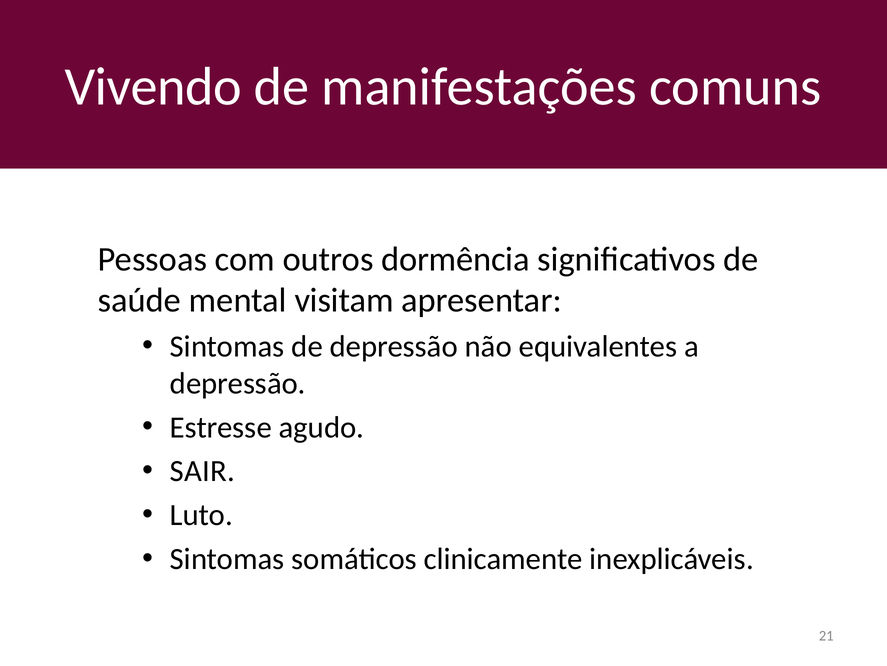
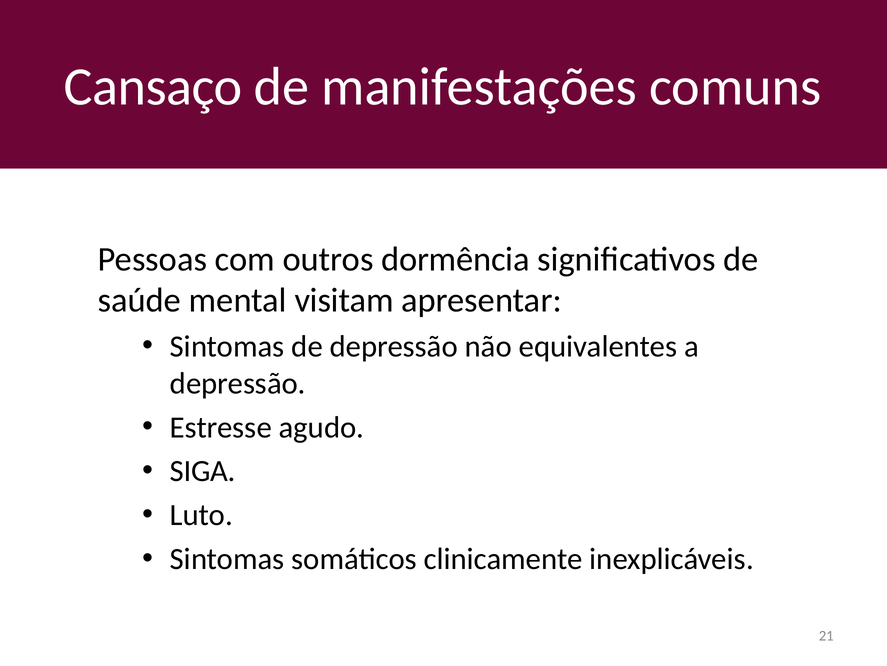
Vivendo: Vivendo -> Cansaço (153, 87)
SAIR: SAIR -> SIGA (203, 471)
